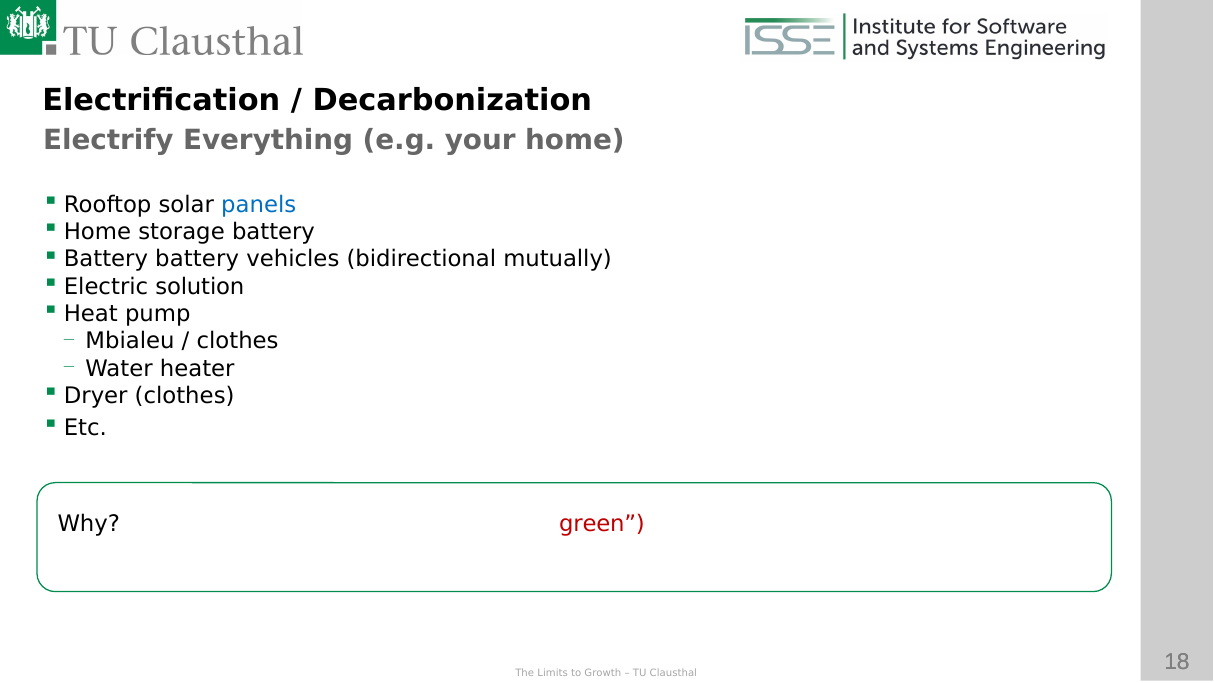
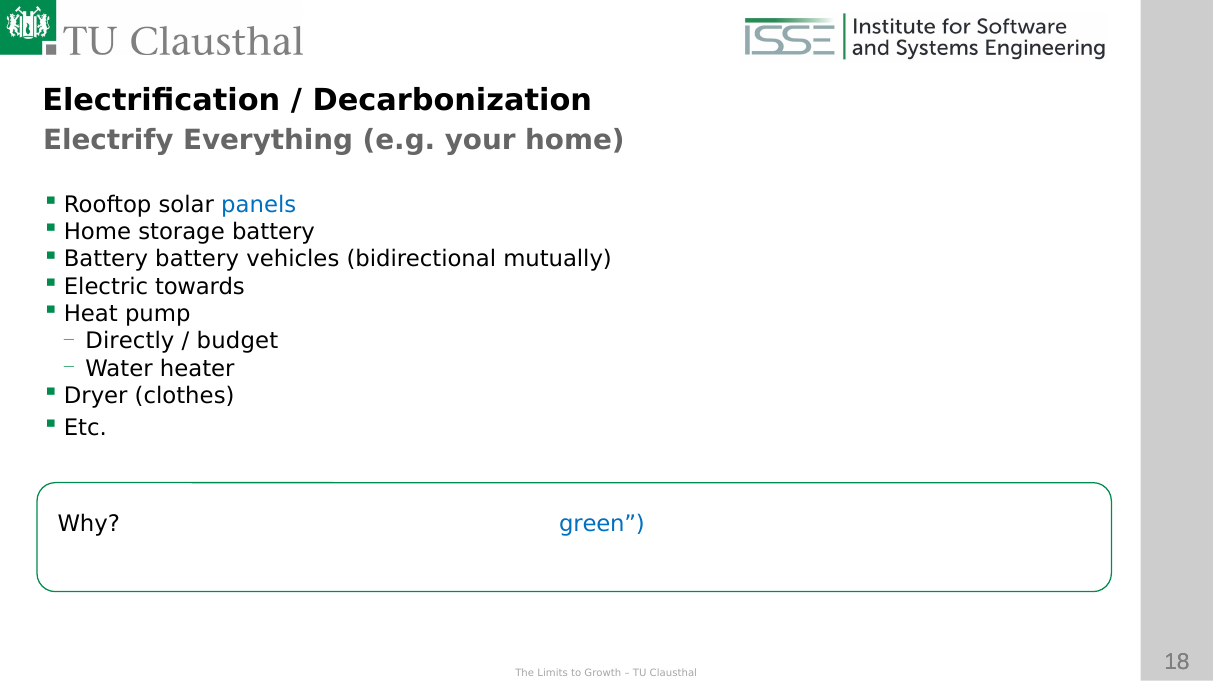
solution: solution -> towards (200, 287)
Mbialeu: Mbialeu -> Directly (130, 342)
clothes: clothes -> budget (237, 342)
green colour: red -> blue (602, 524)
